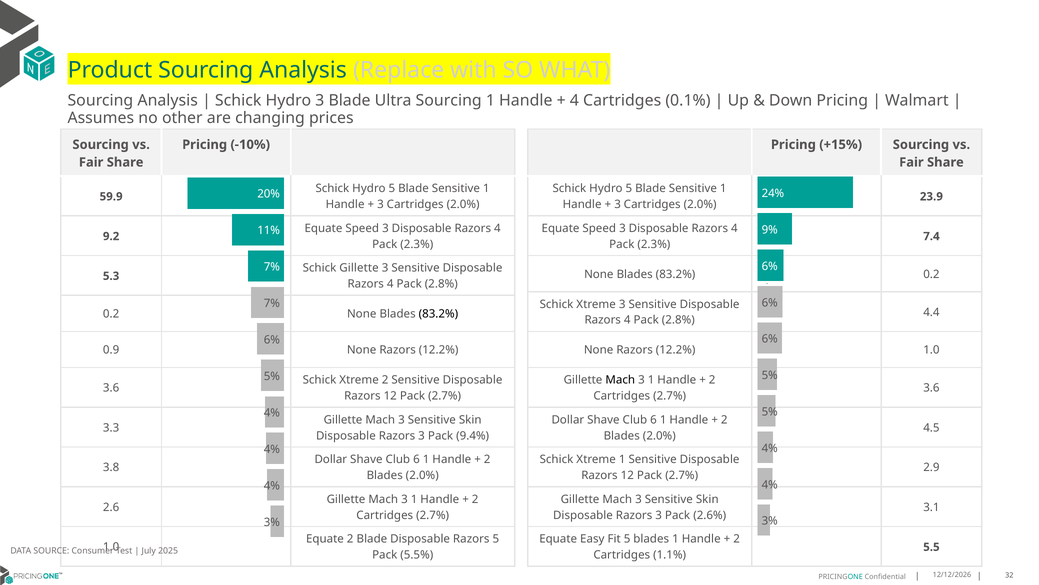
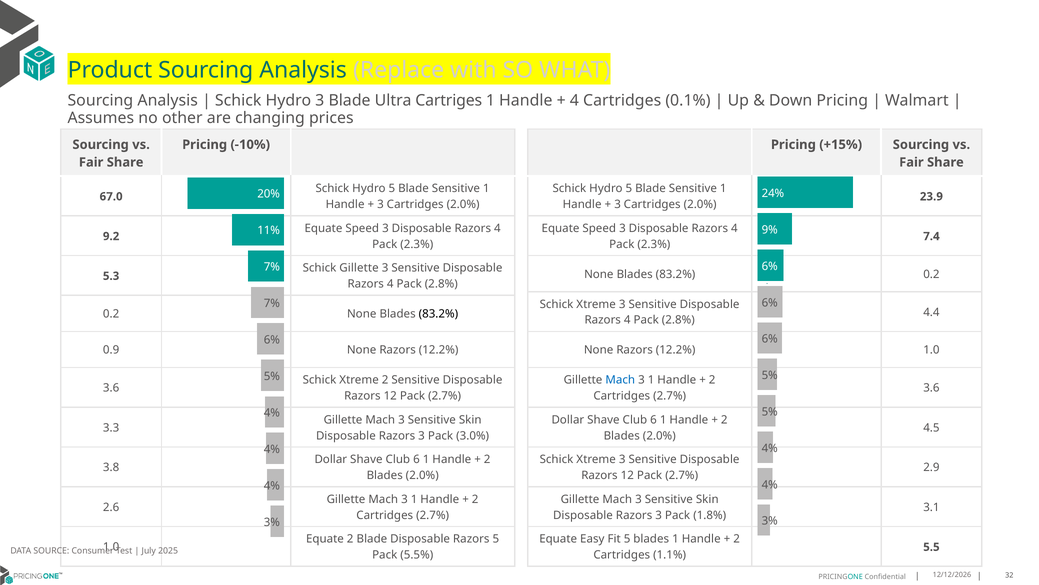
Ultra Sourcing: Sourcing -> Cartriges (449, 101)
59.9: 59.9 -> 67.0 (111, 196)
Mach colour: black -> blue (620, 380)
9.4%: 9.4% -> 3.0% (473, 435)
1: 1 -> 3 (622, 459)
2.6%: 2.6% -> 1.8% (710, 515)
